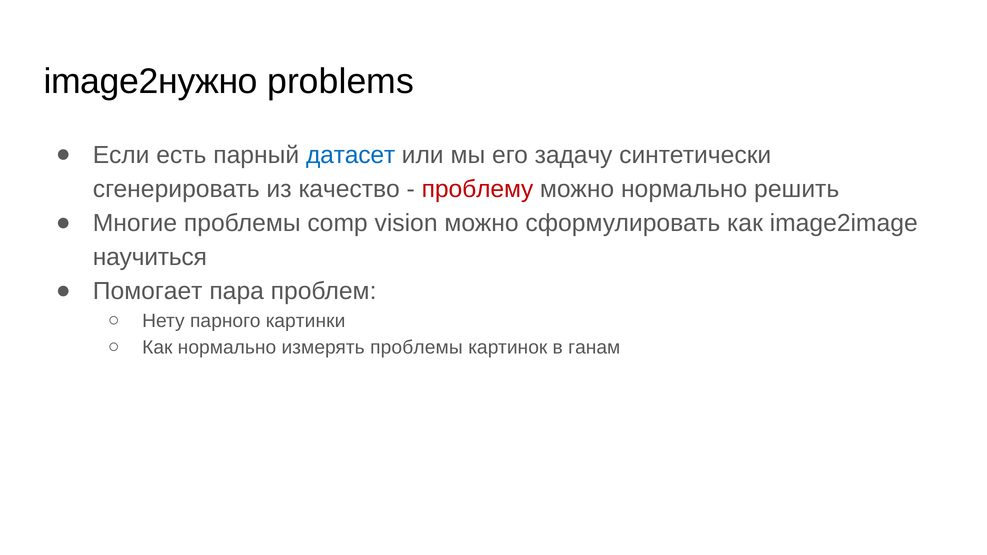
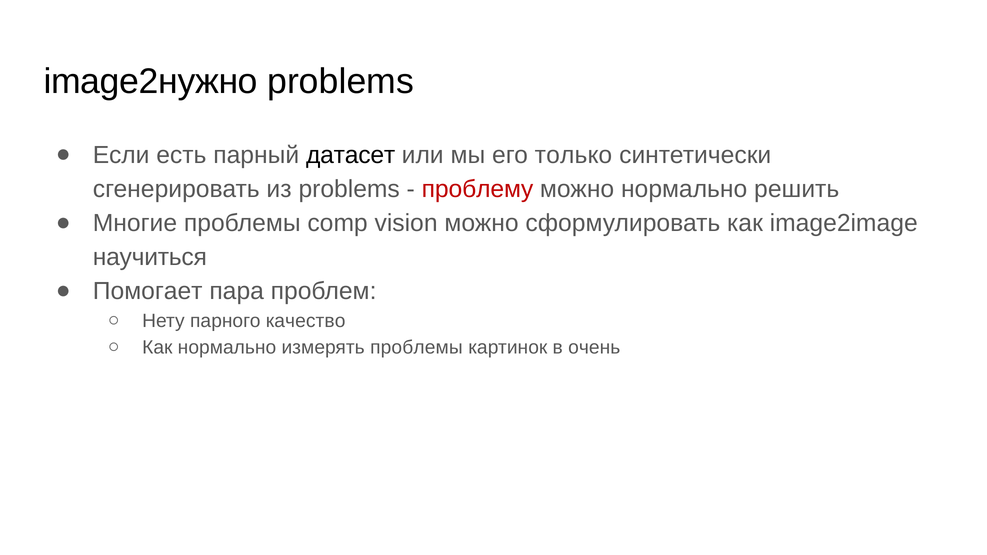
датасет colour: blue -> black (351, 155)
задачу: задачу -> только (573, 155)
из качество: качество -> problems (349, 189)
картинки: картинки -> качество (306, 321)
ганам: ганам -> очень (594, 347)
